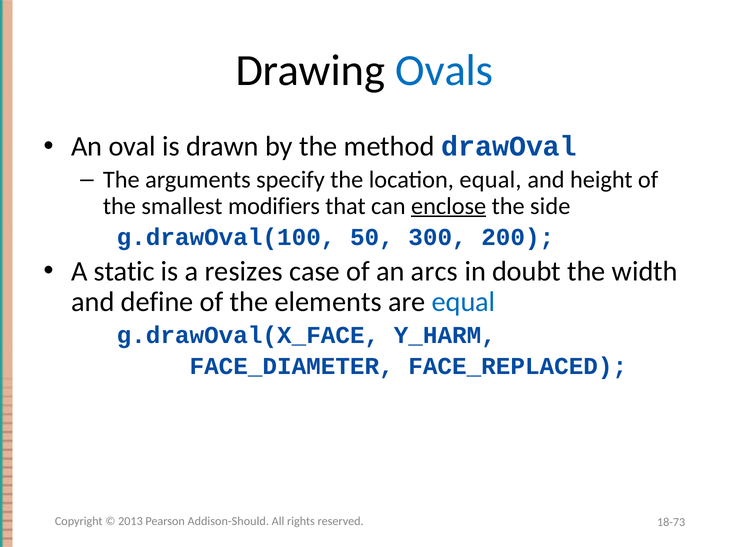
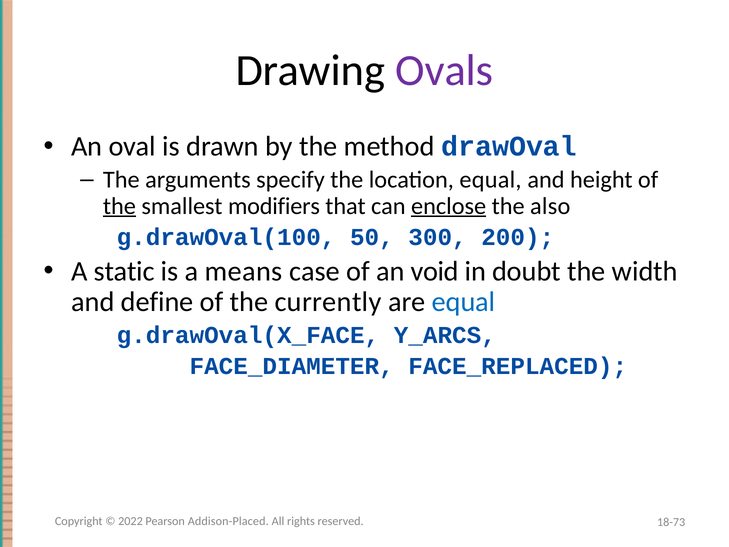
Ovals colour: blue -> purple (444, 71)
the underline: none -> present (119, 206)
side: side -> also (550, 206)
resizes: resizes -> means (244, 271)
arcs: arcs -> void (435, 271)
elements: elements -> currently (328, 302)
Y_HARM: Y_HARM -> Y_ARCS (445, 335)
2013: 2013 -> 2022 (130, 521)
Addison-Should: Addison-Should -> Addison-Placed (228, 521)
